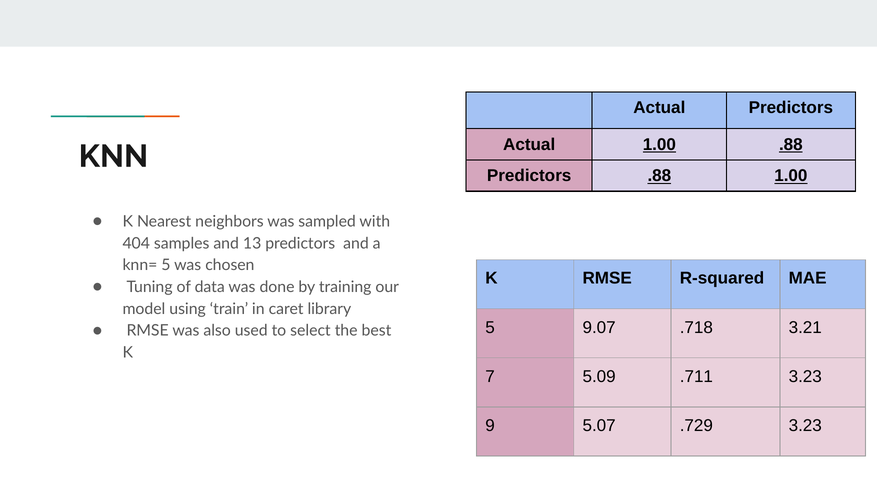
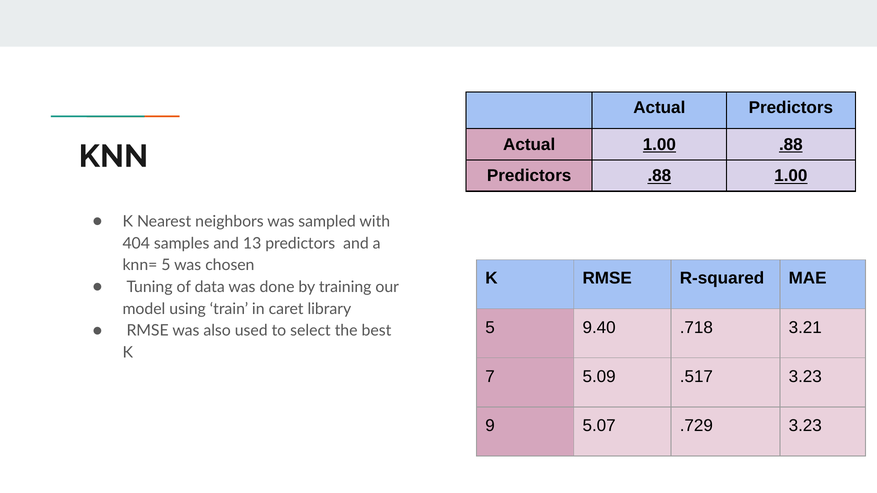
9.07: 9.07 -> 9.40 (599, 328)
.711: .711 -> .517 (696, 377)
